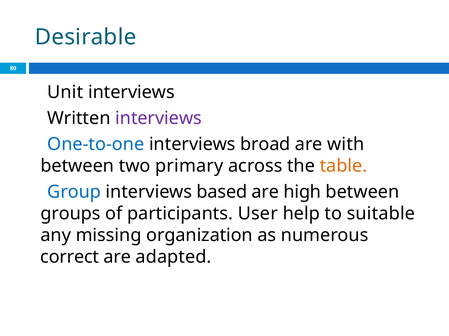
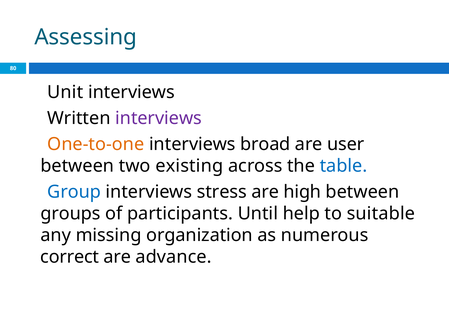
Desirable: Desirable -> Assessing (86, 37)
One-to-one colour: blue -> orange (96, 145)
with: with -> user (346, 145)
primary: primary -> existing (189, 166)
table colour: orange -> blue (343, 166)
based: based -> stress (222, 192)
User: User -> Until (258, 214)
adapted: adapted -> advance (174, 257)
